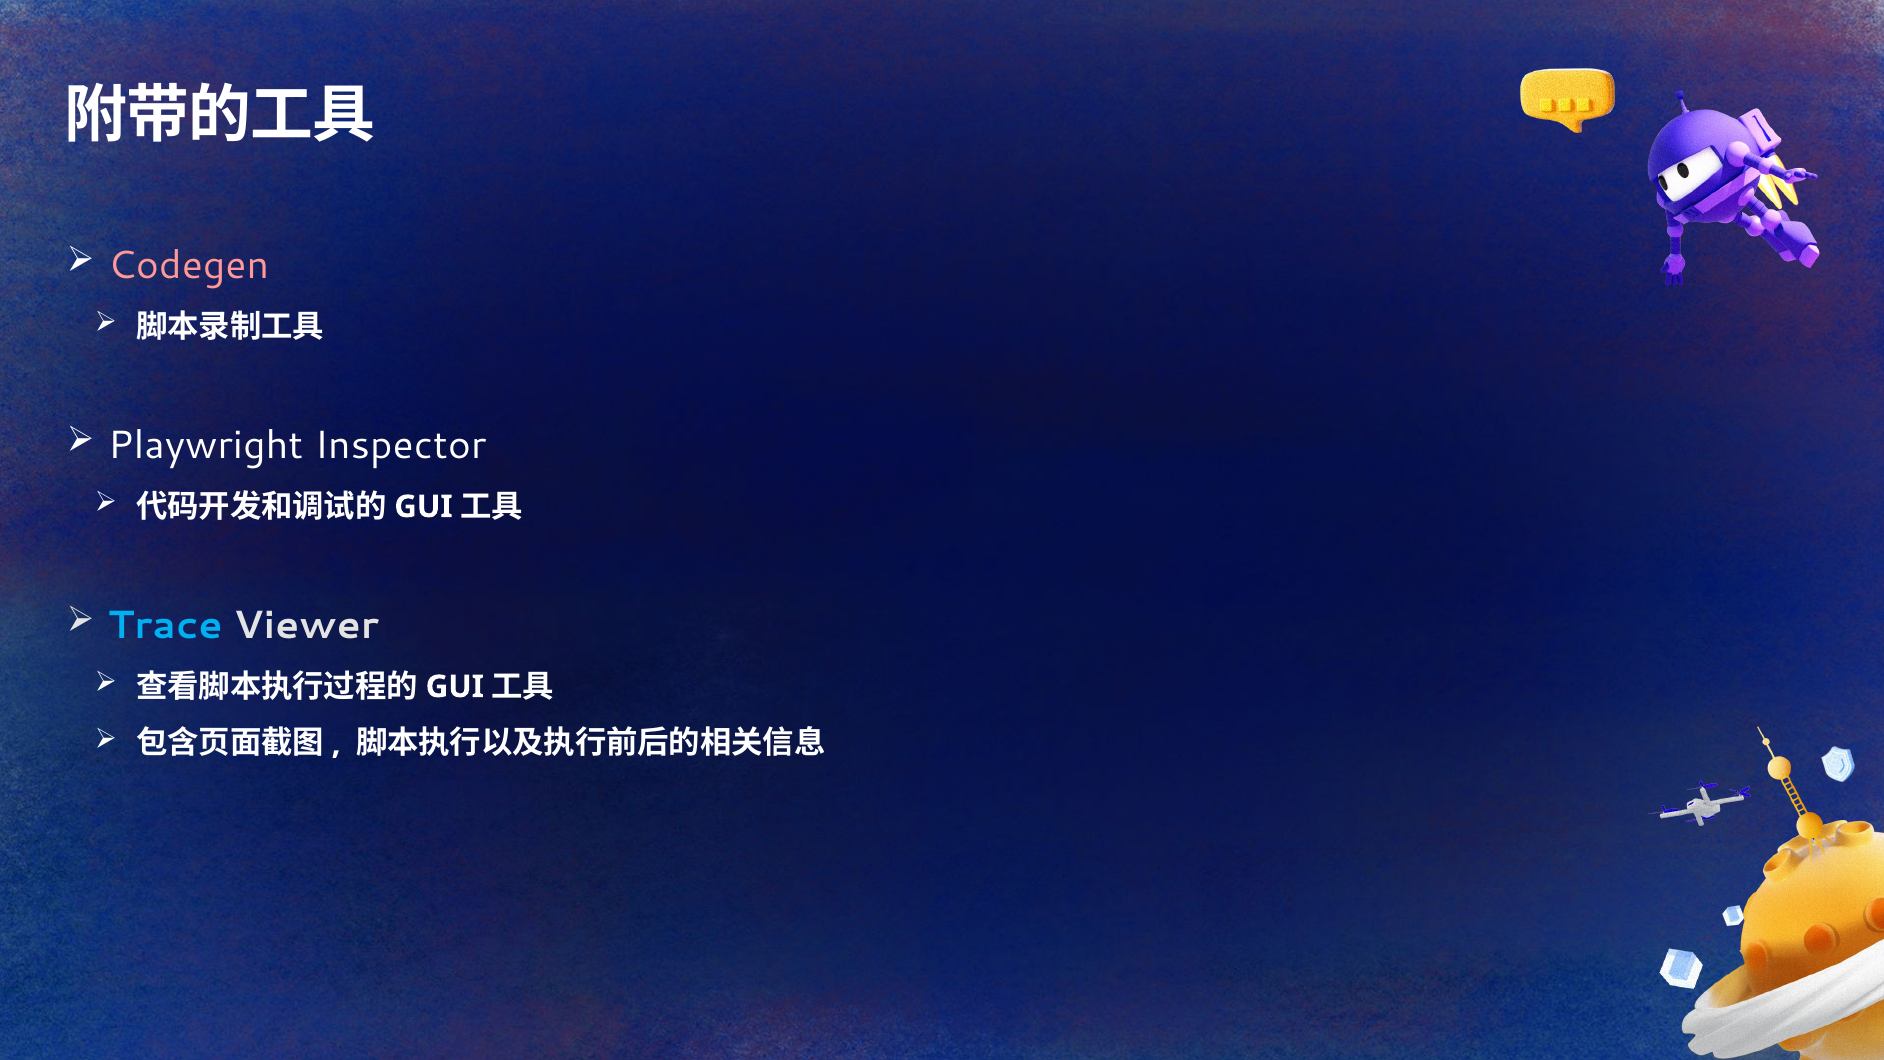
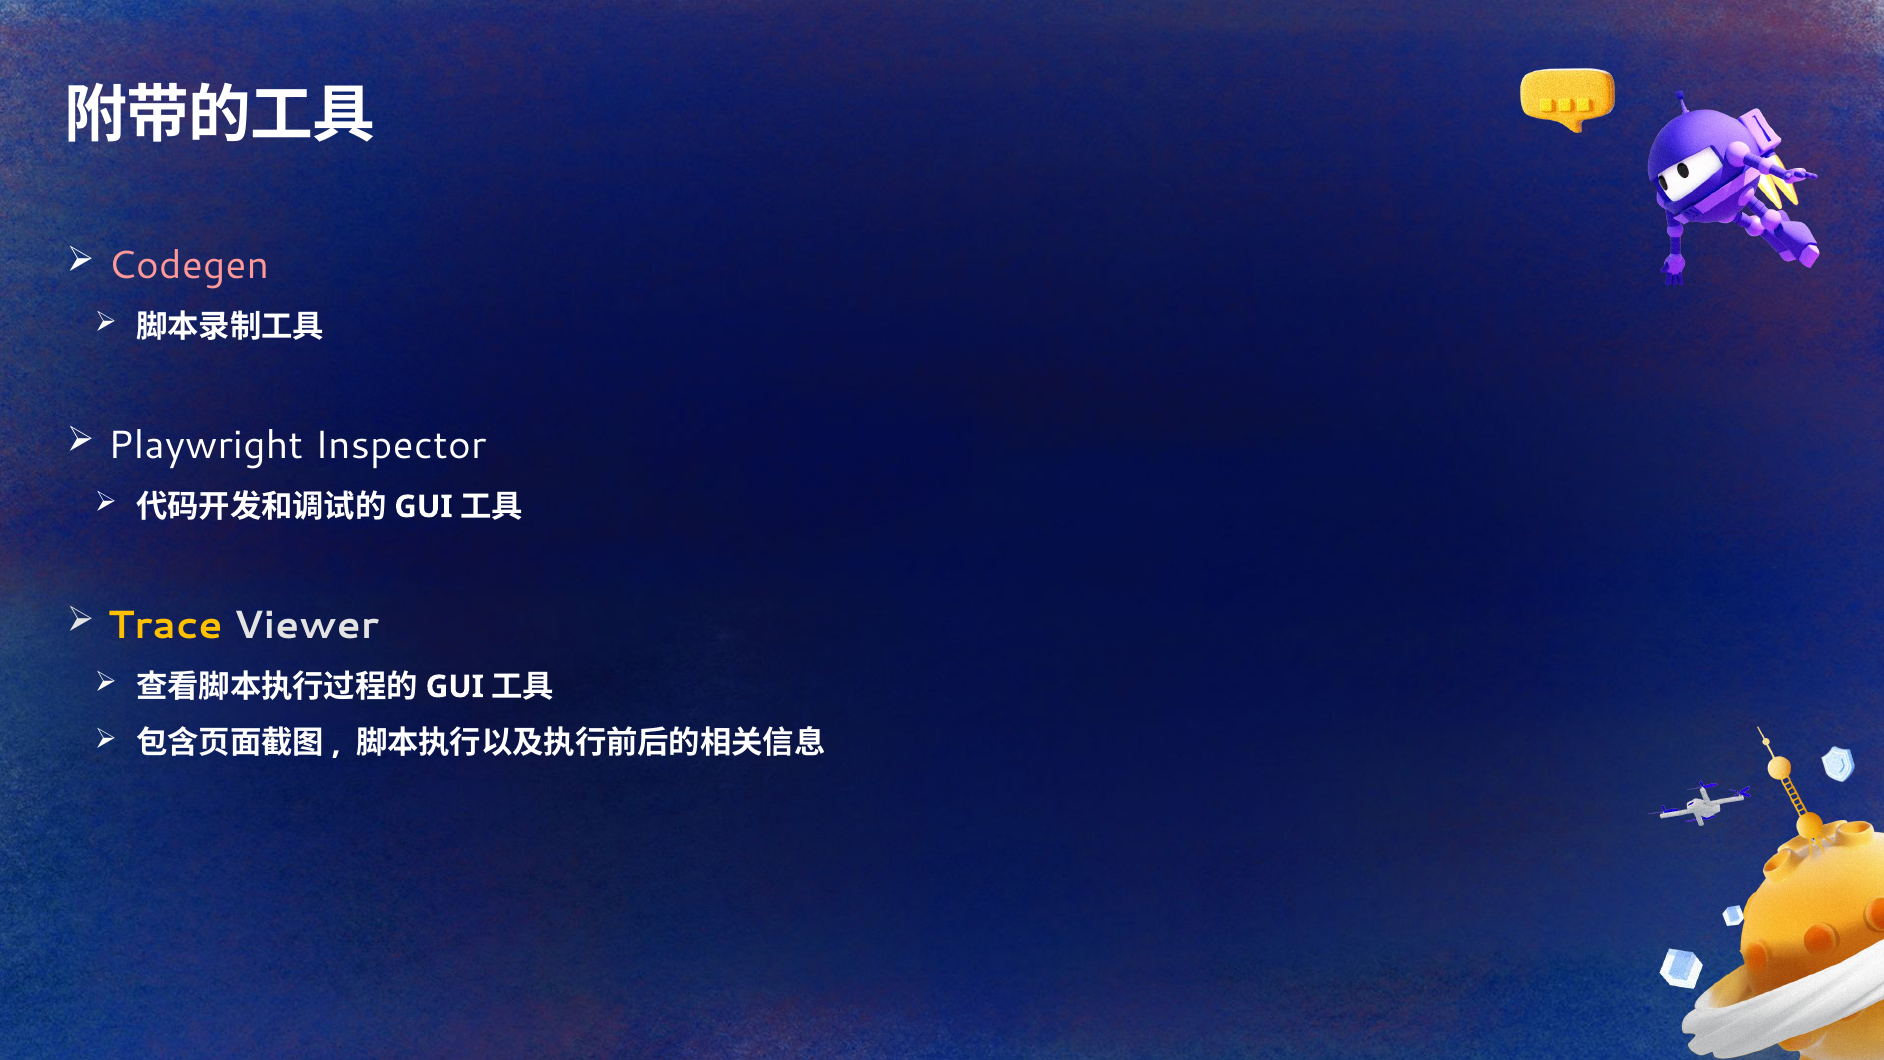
Trace colour: light blue -> yellow (165, 626)
